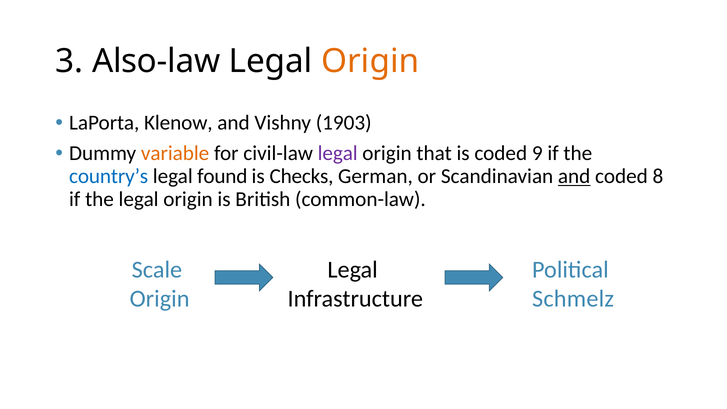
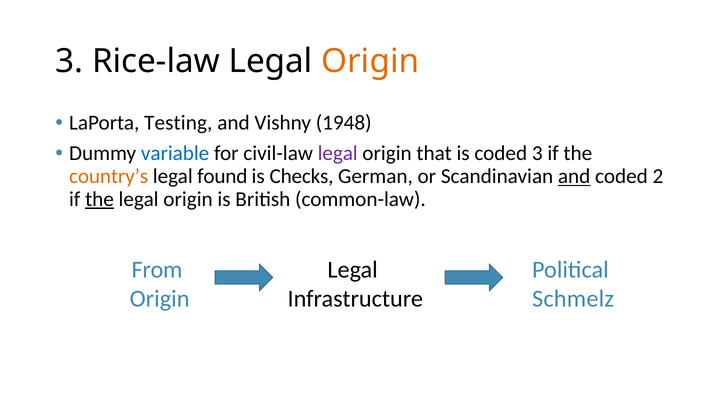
Also-law: Also-law -> Rice-law (156, 61)
Klenow: Klenow -> Testing (178, 123)
1903: 1903 -> 1948 (344, 123)
variable colour: orange -> blue (175, 153)
coded 9: 9 -> 3 (537, 153)
country’s colour: blue -> orange (109, 176)
8: 8 -> 2 (658, 176)
the underline: none -> present (99, 199)
Scale: Scale -> From (157, 270)
